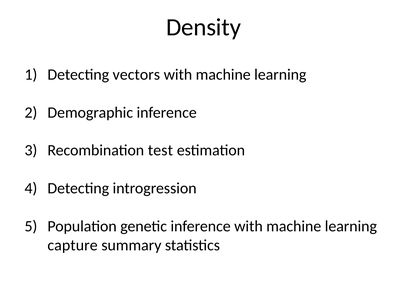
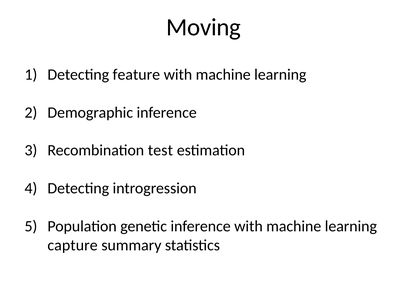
Density: Density -> Moving (204, 27)
vectors: vectors -> feature (136, 75)
